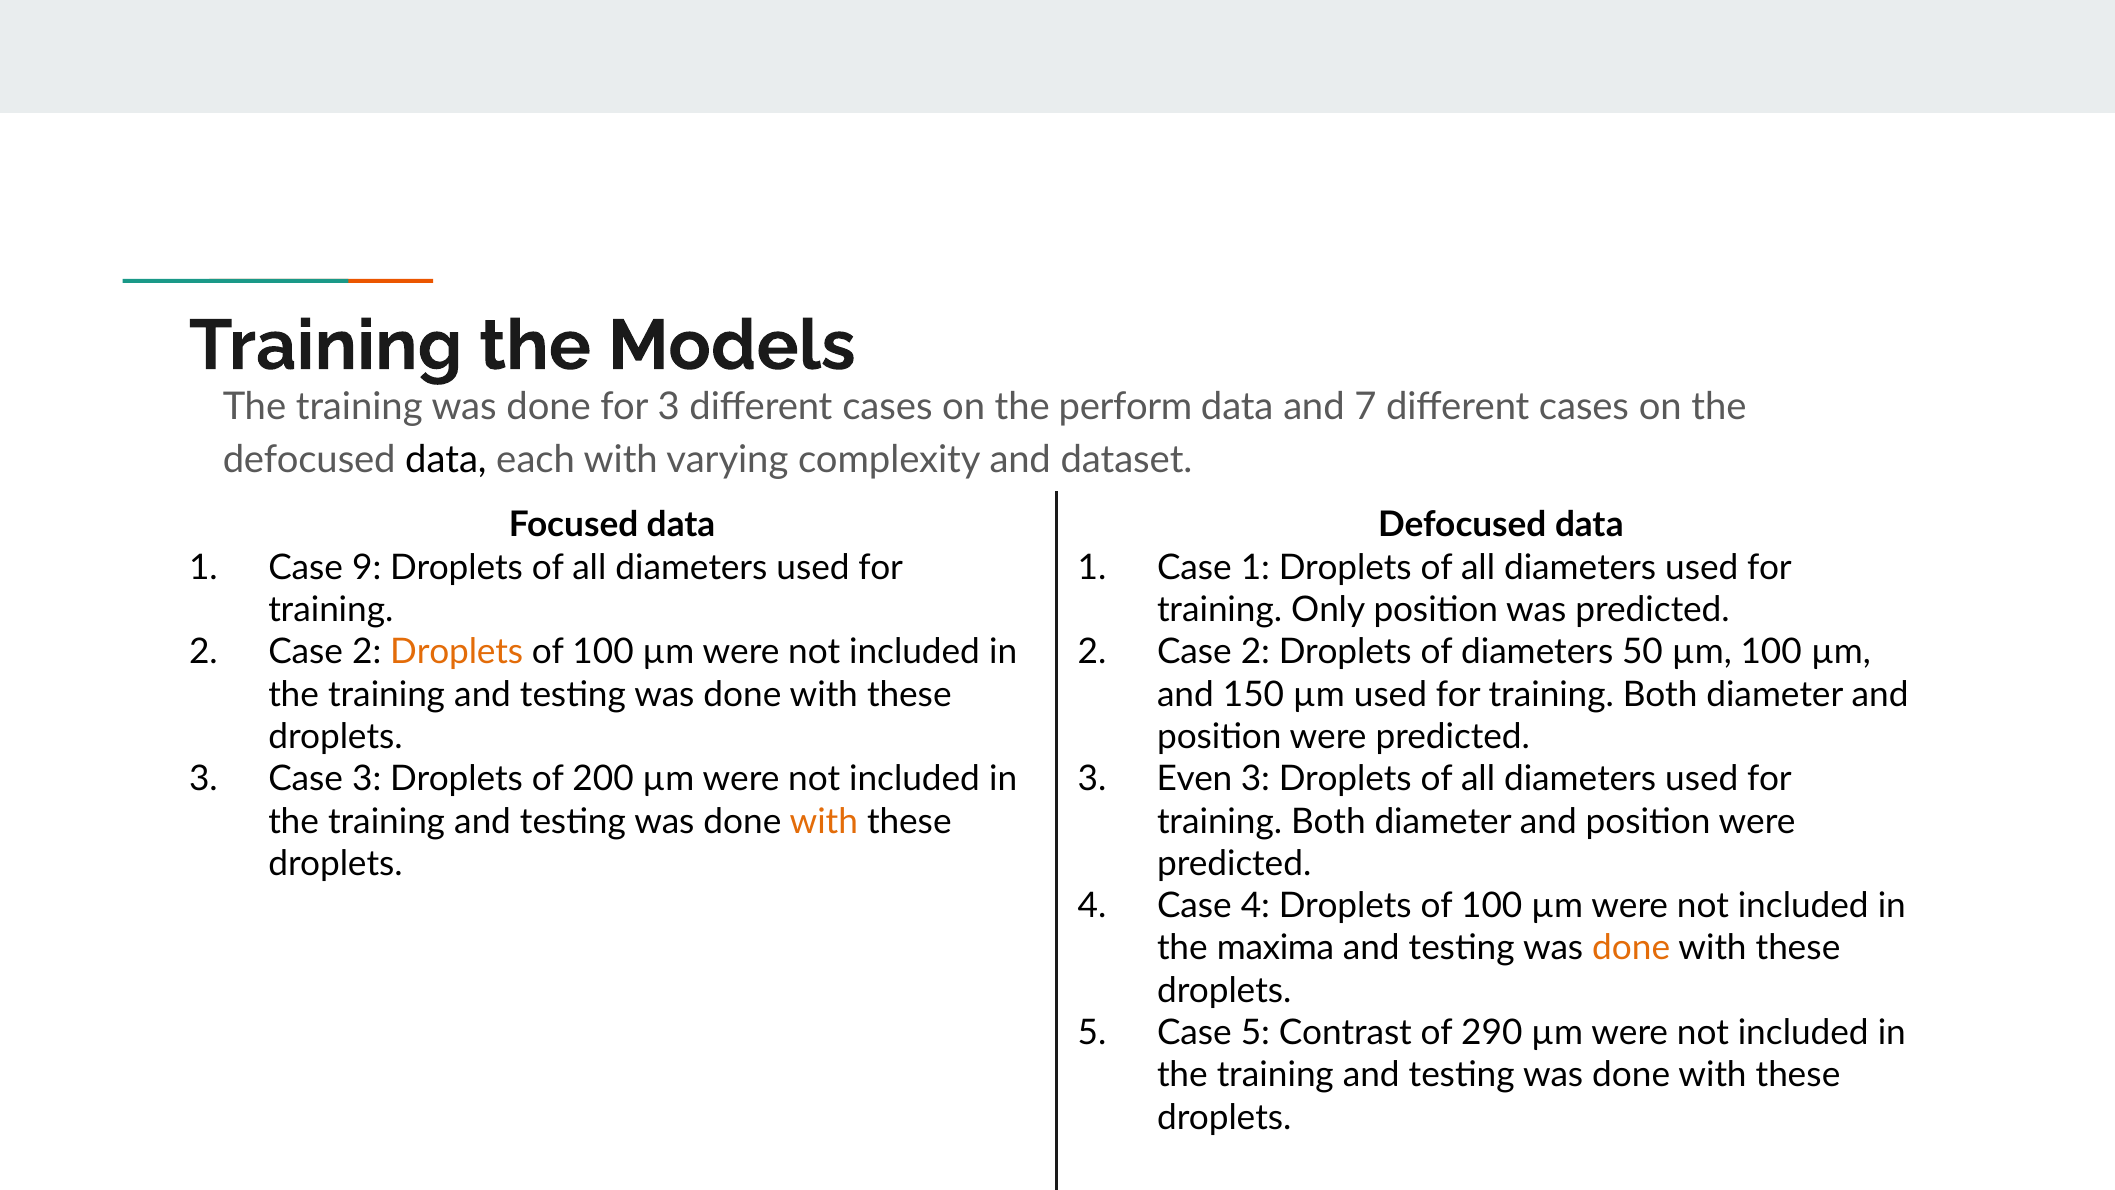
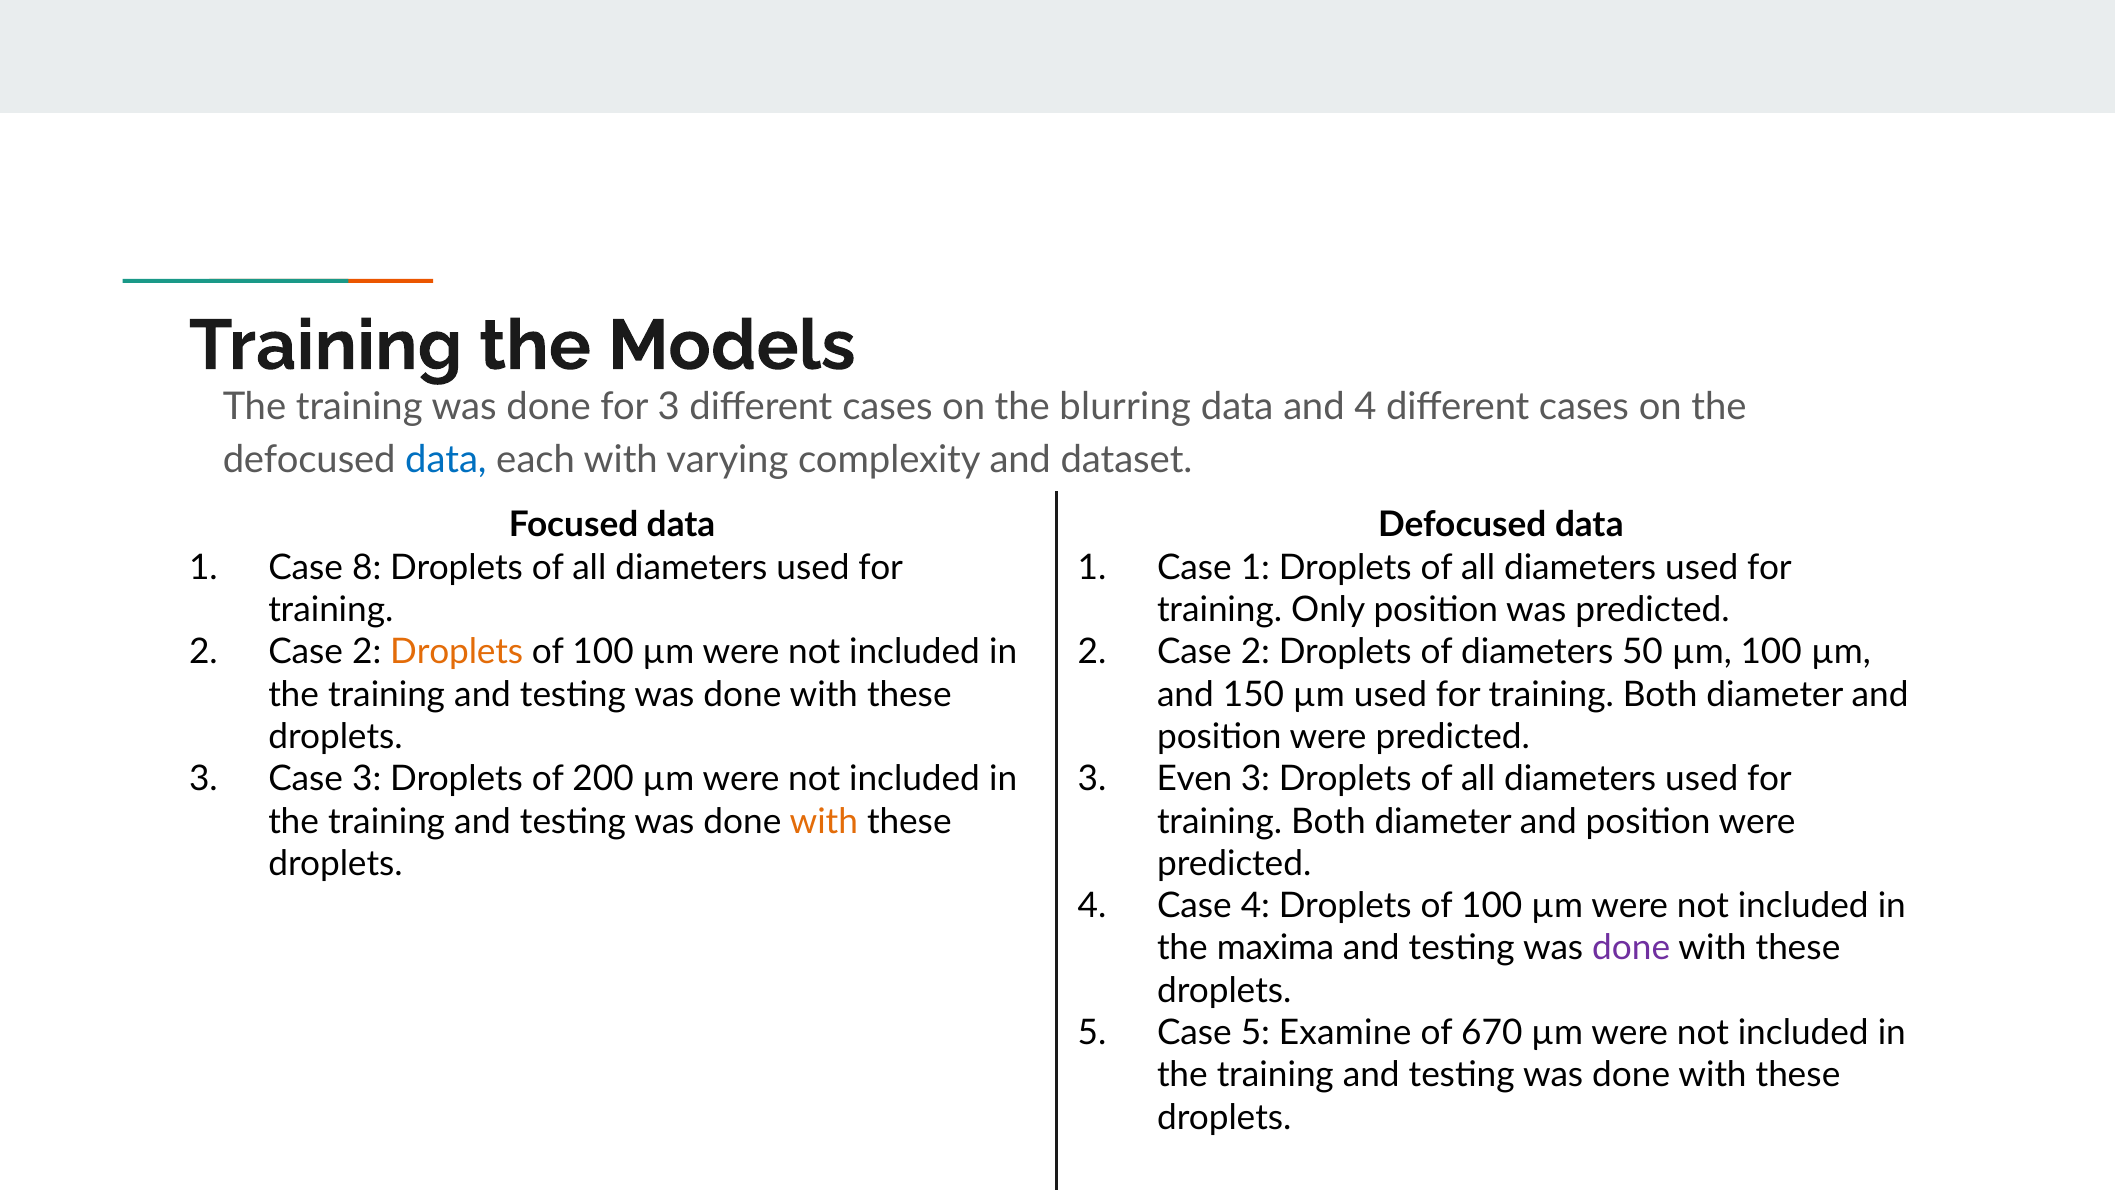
perform: perform -> blurring (1125, 407)
and 7: 7 -> 4 (1366, 407)
data colour: black -> blue (446, 460)
9: 9 -> 8 (367, 567)
done colour: orange -> purple (1631, 948)
Contrast: Contrast -> Examine (1345, 1033)
290: 290 -> 670 (1492, 1033)
